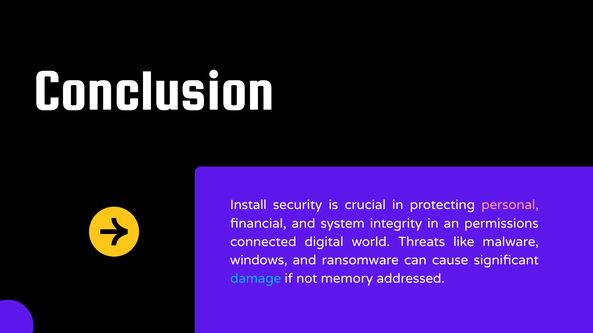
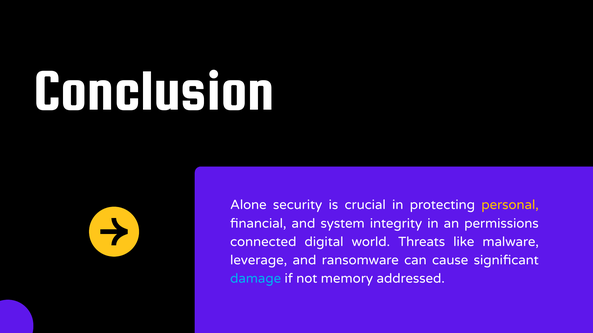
Install: Install -> Alone (248, 205)
personal colour: pink -> yellow (510, 205)
windows: windows -> leverage (259, 261)
